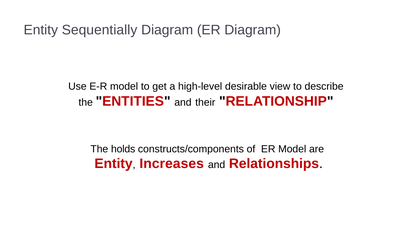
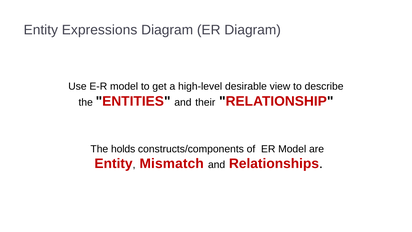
Sequentially: Sequentially -> Expressions (100, 30)
Increases: Increases -> Mismatch (172, 163)
